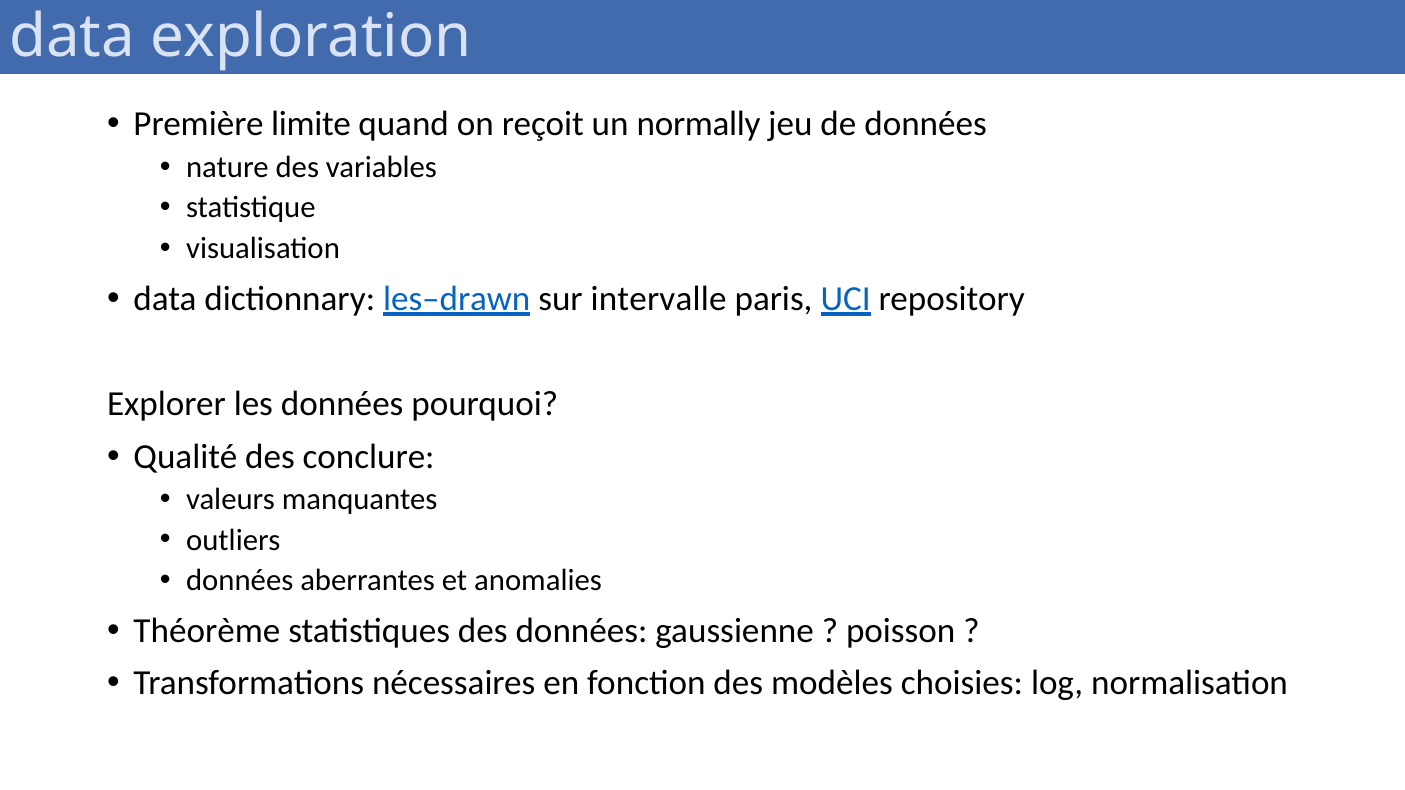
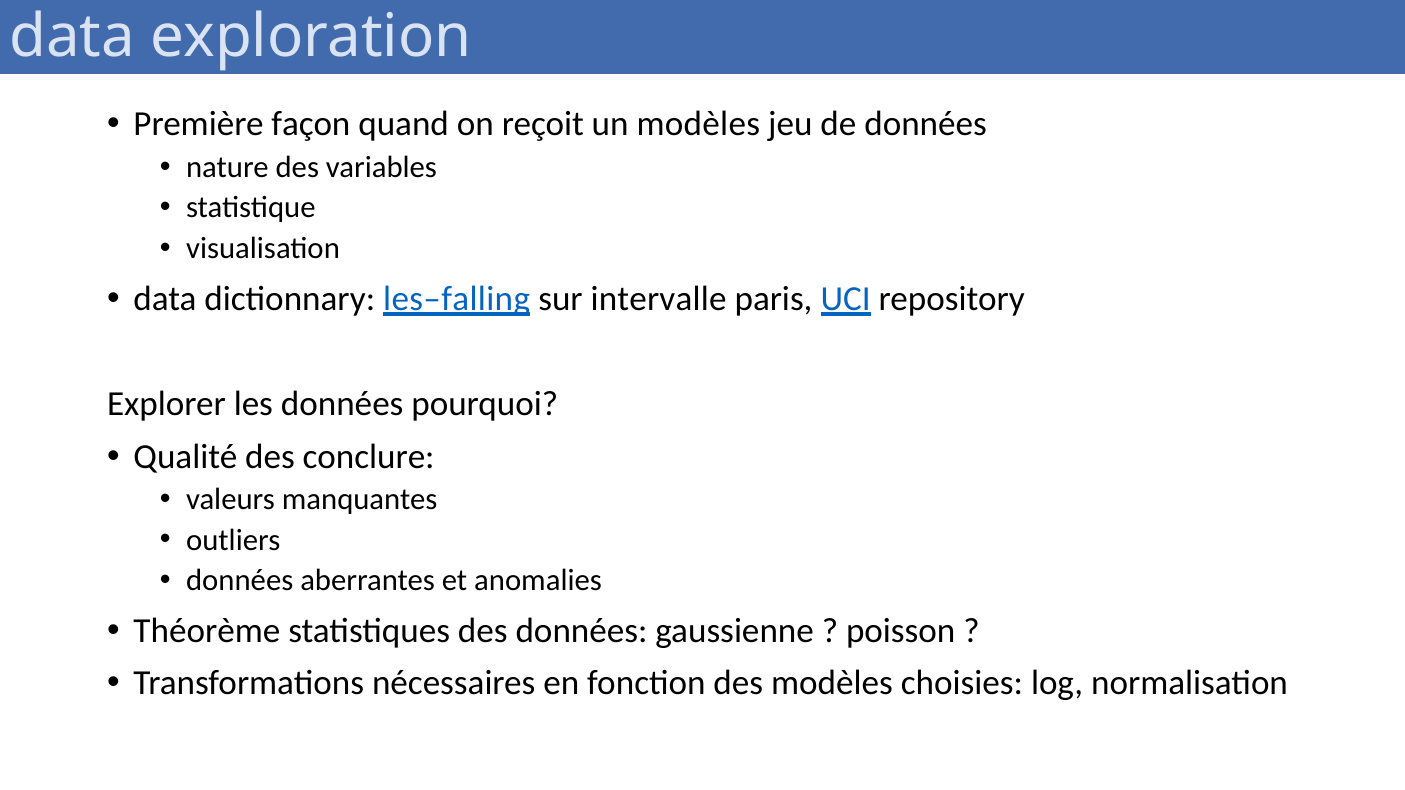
limite: limite -> façon (311, 124)
un normally: normally -> modèles (698, 124)
les–drawn: les–drawn -> les–falling (457, 299)
